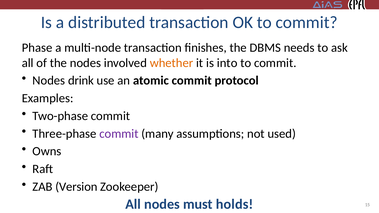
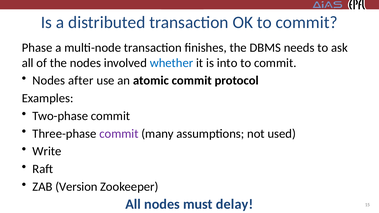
whether colour: orange -> blue (172, 63)
drink: drink -> after (81, 81)
Owns: Owns -> Write (47, 151)
holds: holds -> delay (235, 204)
